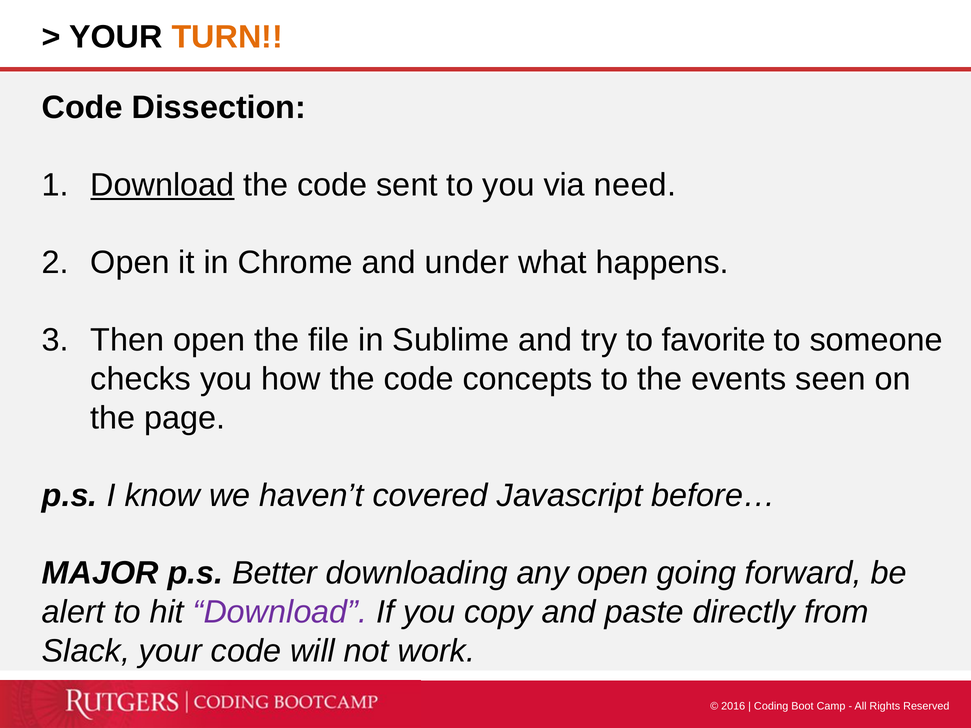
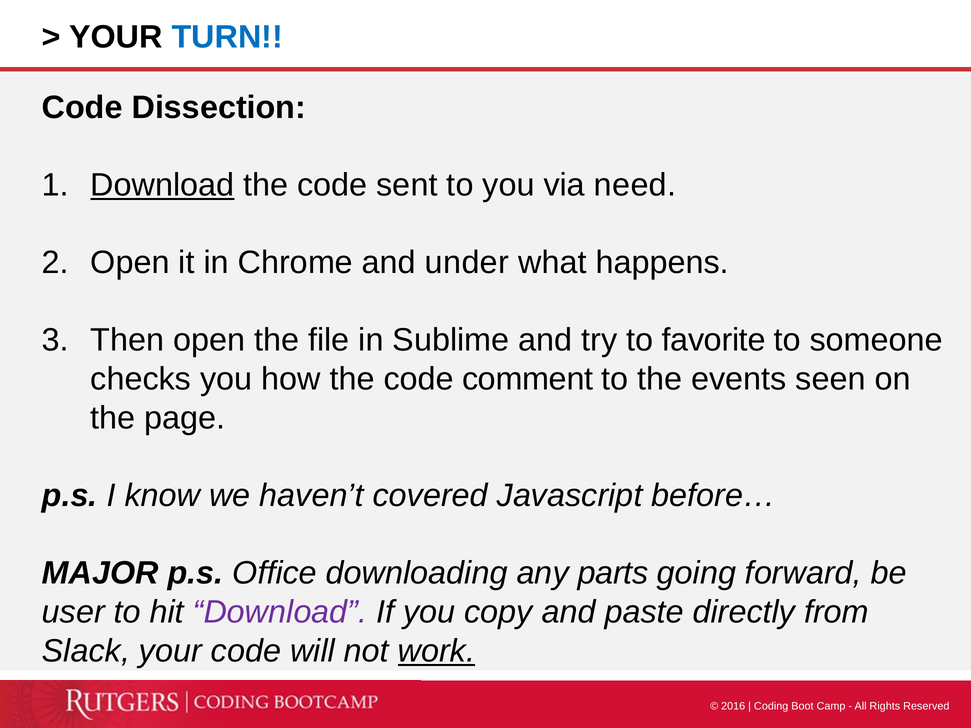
TURN colour: orange -> blue (227, 37)
concepts: concepts -> comment (528, 379)
Better: Better -> Office (275, 573)
any open: open -> parts (613, 573)
alert: alert -> user (73, 612)
work underline: none -> present (436, 651)
